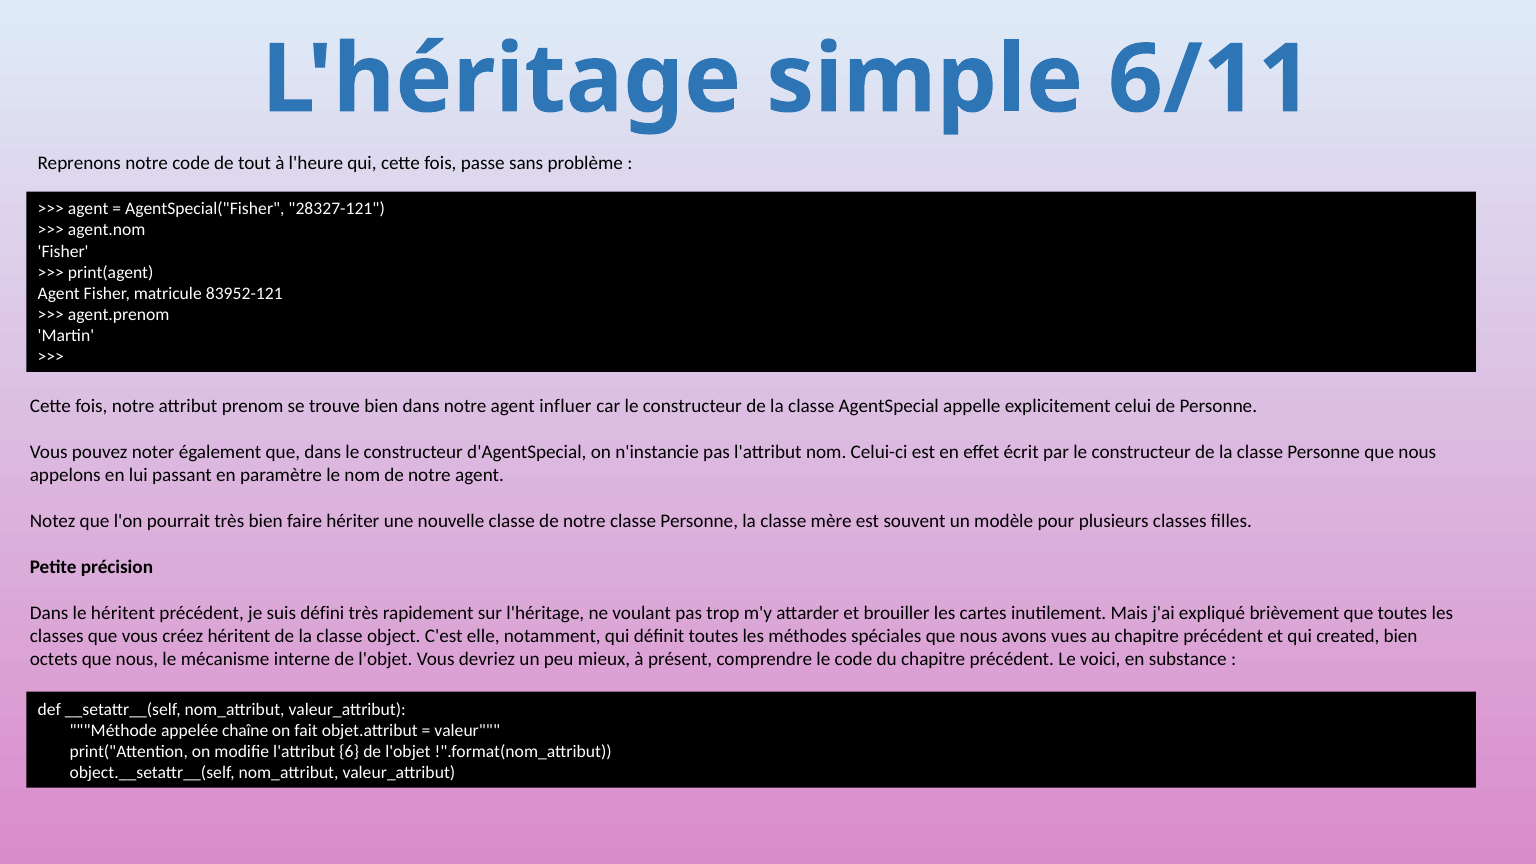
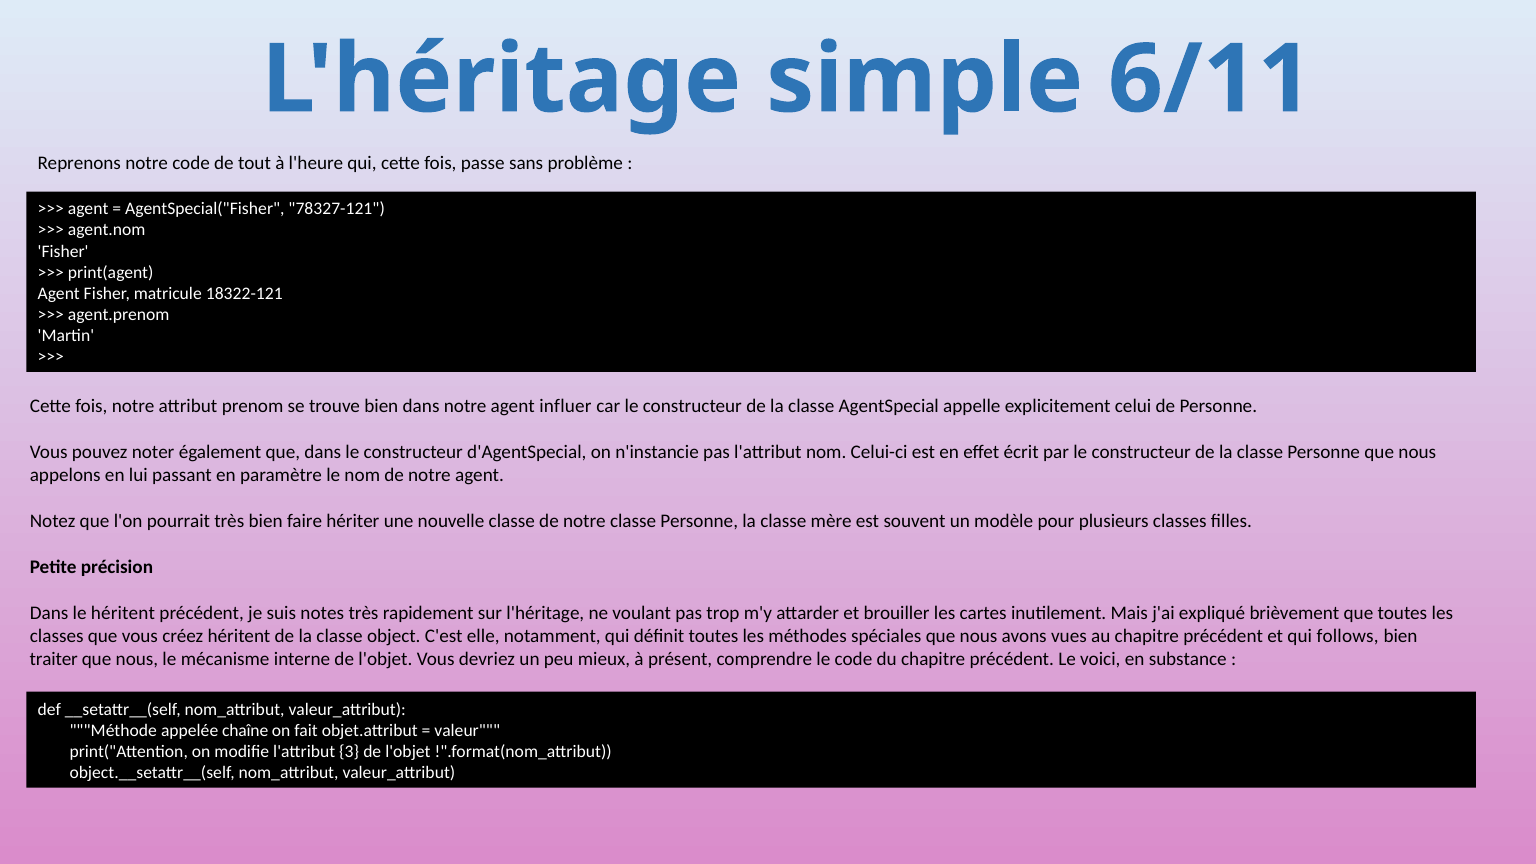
28327-121: 28327-121 -> 78327-121 (337, 209)
83952-121: 83952-121 -> 18322-121 (244, 294)
défini: défini -> notes (322, 613)
created: created -> follows (1348, 636)
octets: octets -> traiter (54, 659)
6: 6 -> 3 (349, 751)
